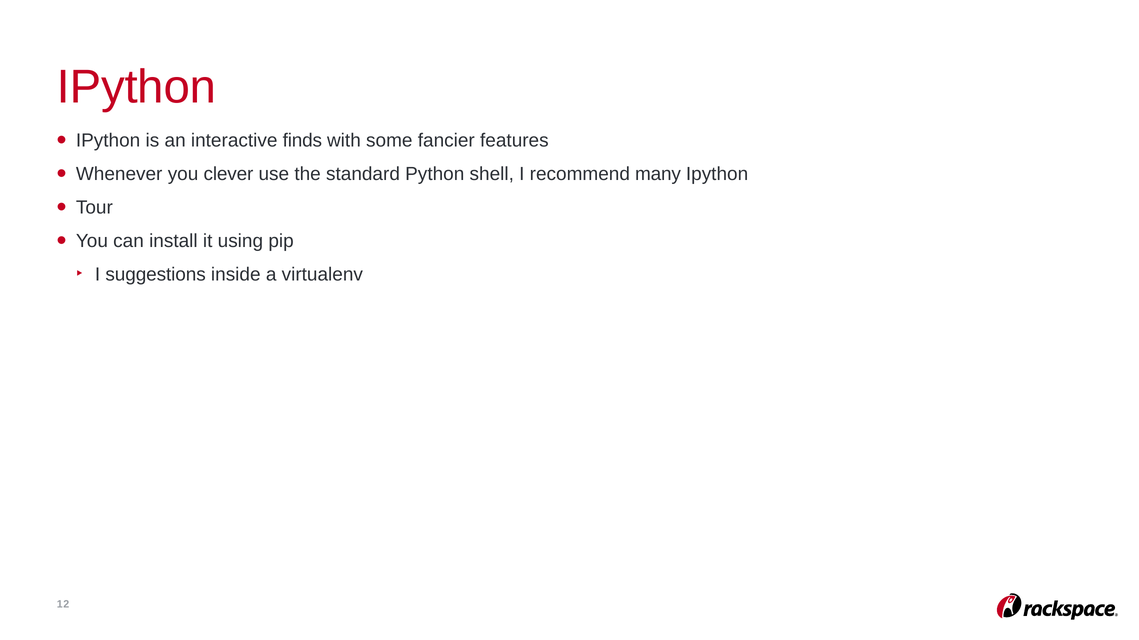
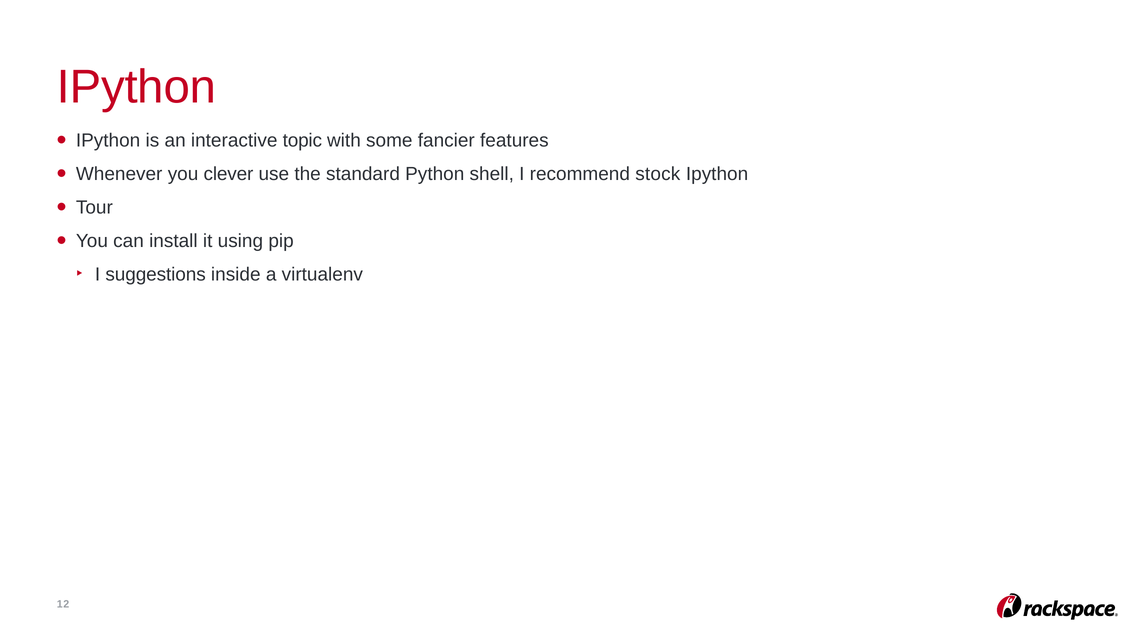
finds: finds -> topic (302, 141)
many: many -> stock (658, 174)
